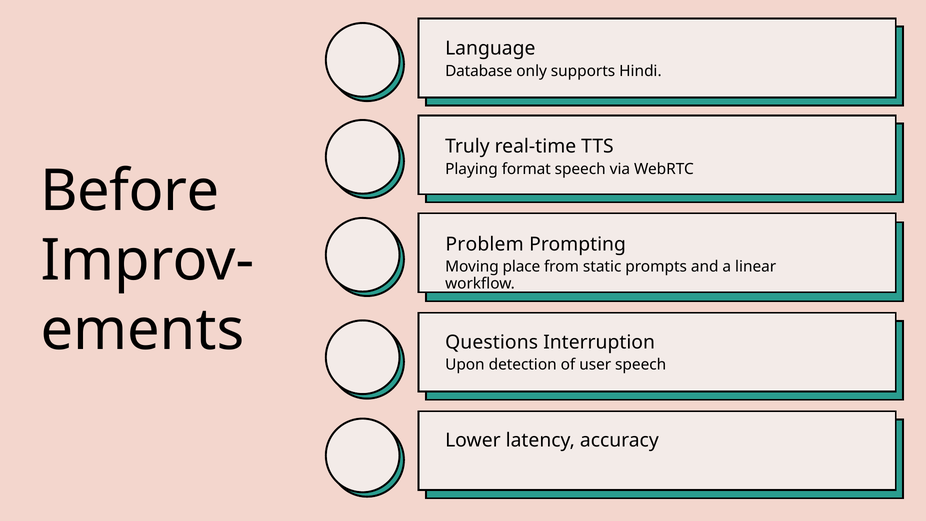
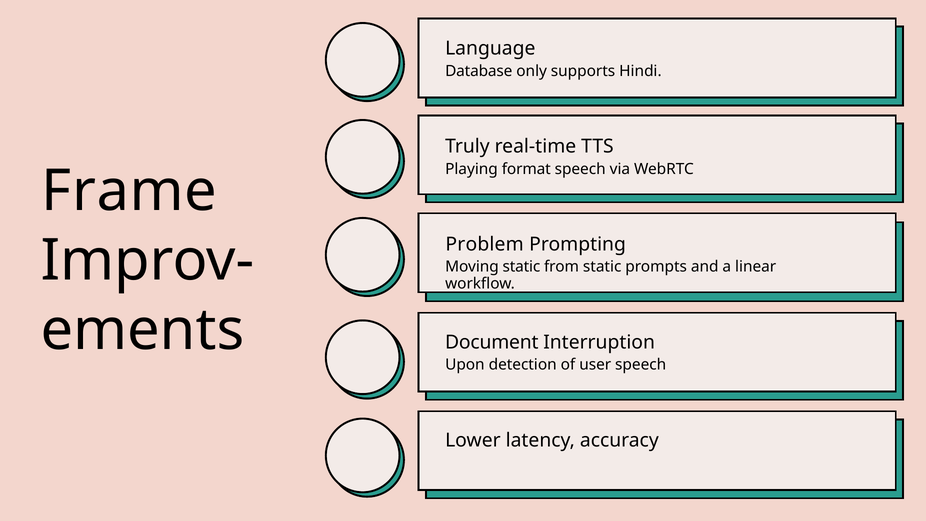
Before: Before -> Frame (129, 191)
Moving place: place -> static (521, 267)
Questions: Questions -> Document (492, 342)
